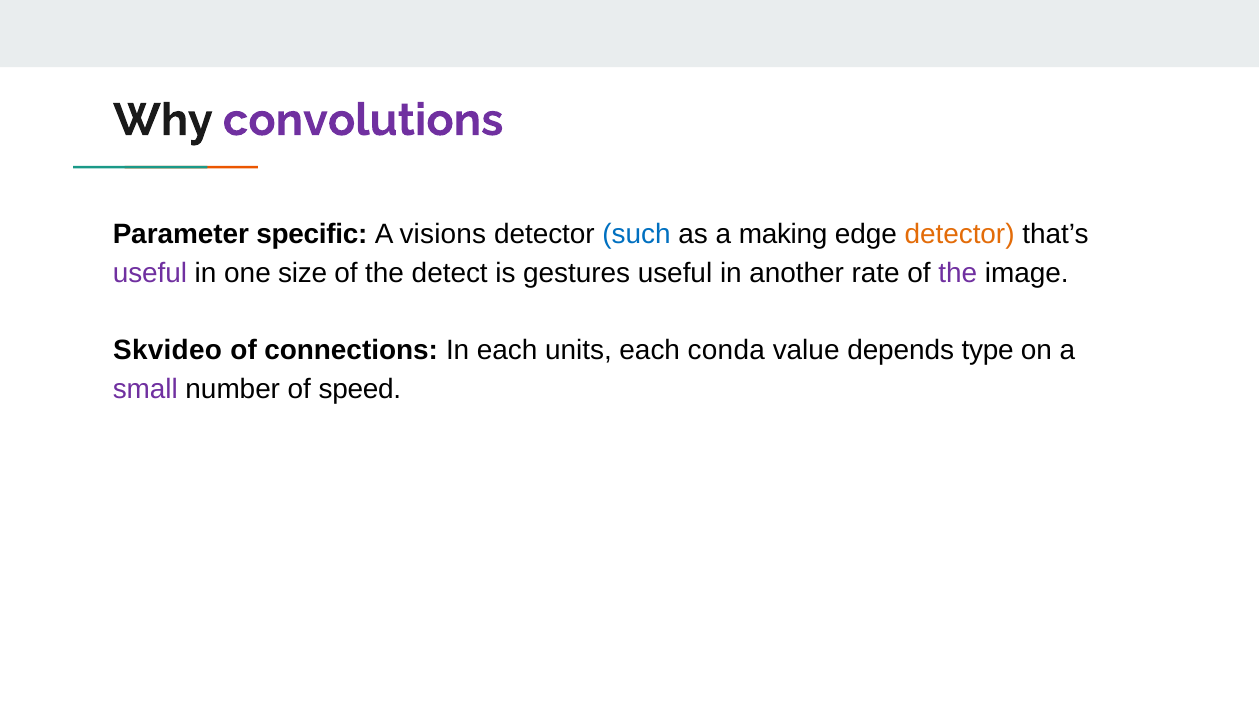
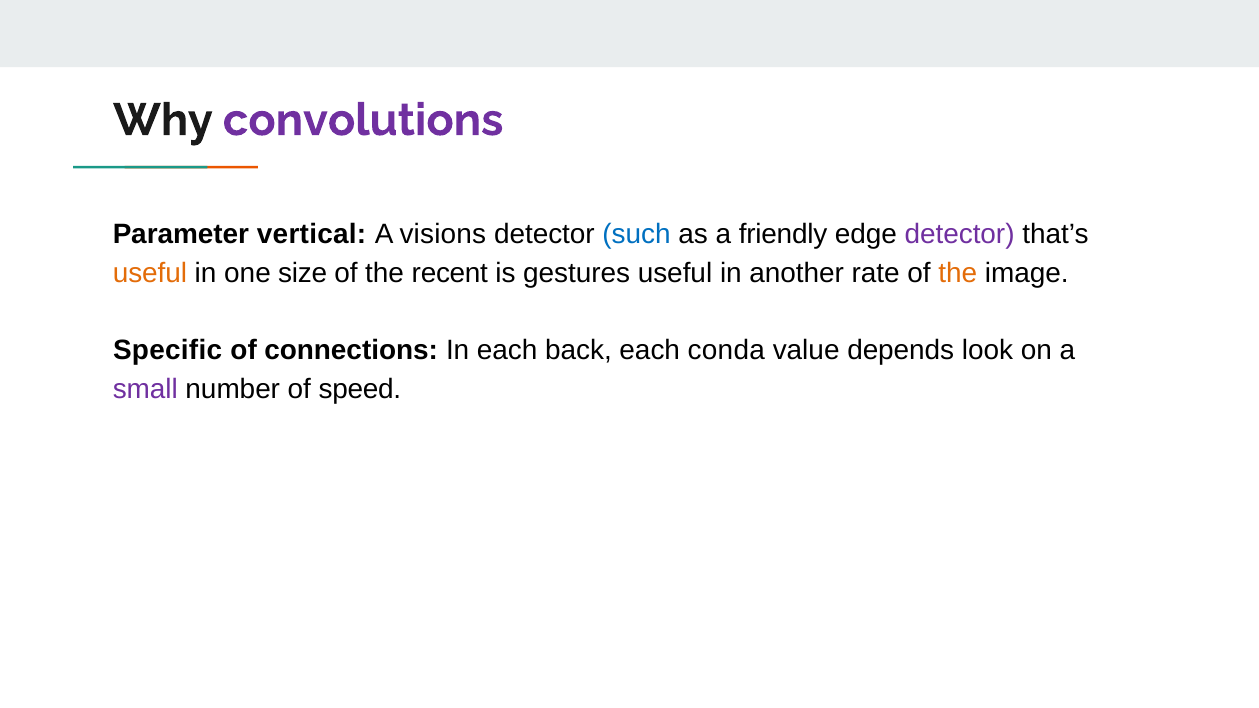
specific: specific -> vertical (312, 235)
making: making -> friendly (783, 235)
detector colour: orange -> purple (960, 235)
useful colour: purple -> orange (150, 273)
detect: detect -> recent (450, 273)
the colour: purple -> orange (958, 273)
Skvideo: Skvideo -> Specific (168, 350)
units: units -> back (578, 350)
type: type -> look (987, 350)
